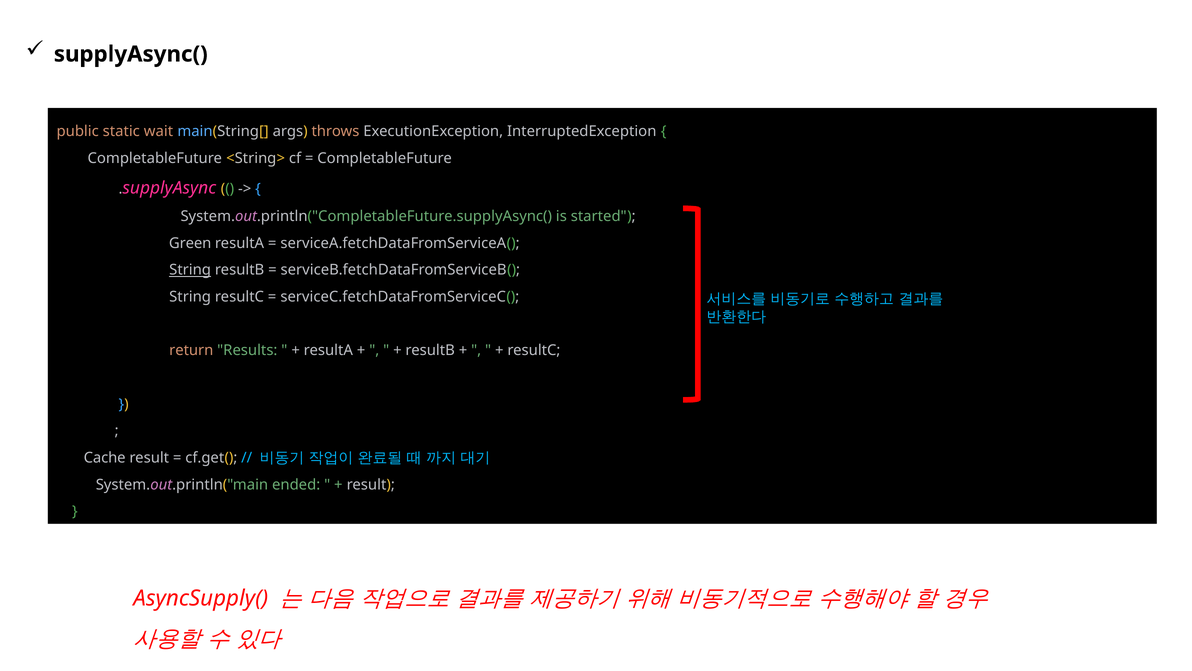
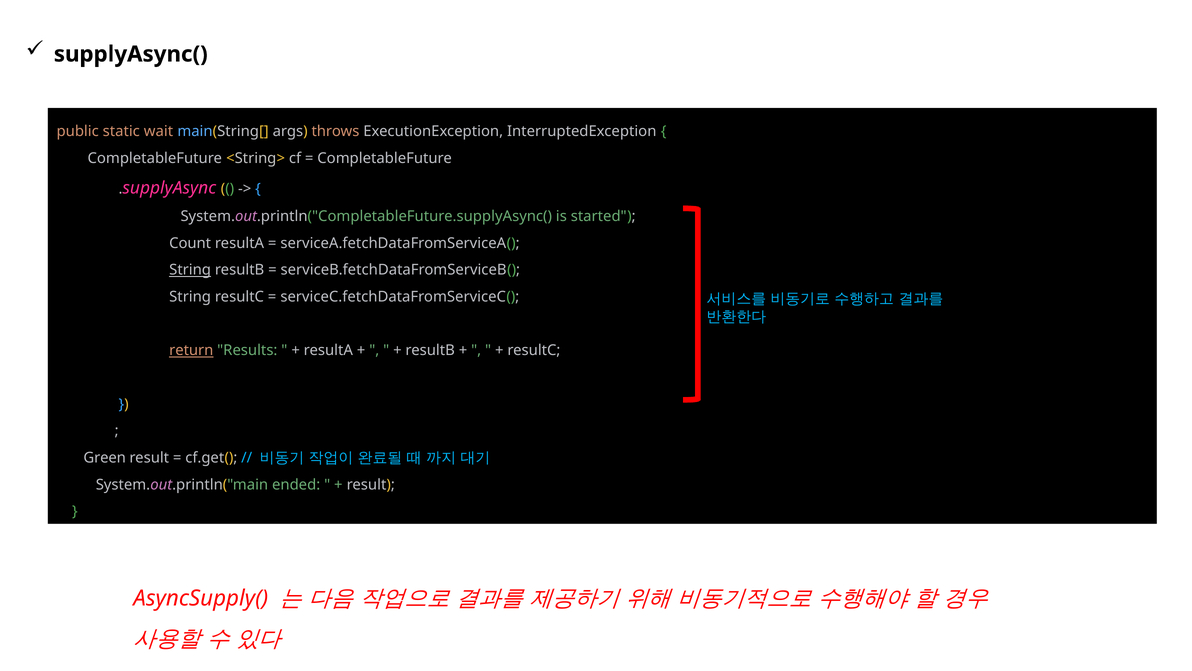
Green: Green -> Count (190, 243)
return underline: none -> present (191, 350)
Cache: Cache -> Green (105, 457)
